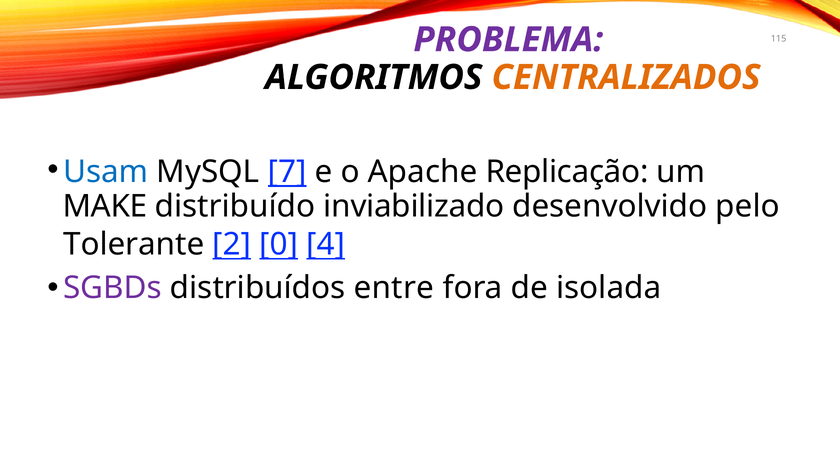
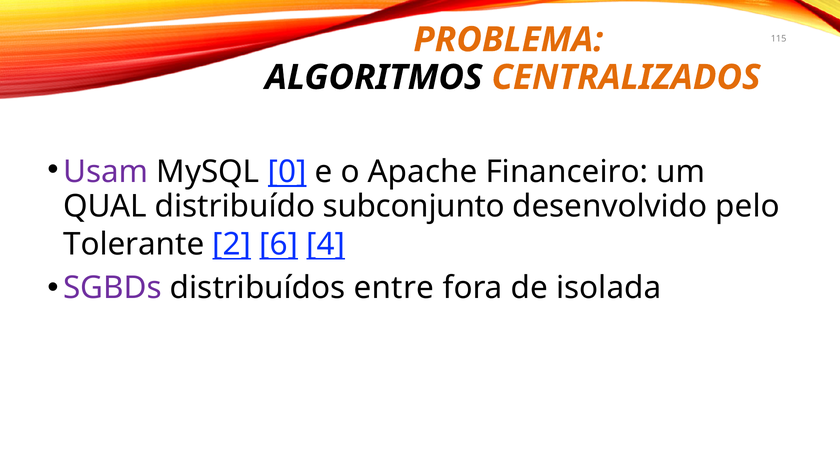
PROBLEMA colour: purple -> orange (508, 40)
Usam colour: blue -> purple (106, 172)
7: 7 -> 0 (287, 172)
Replicação: Replicação -> Financeiro (567, 172)
MAKE: MAKE -> QUAL (105, 207)
inviabilizado: inviabilizado -> subconjunto (414, 207)
0: 0 -> 6 (279, 245)
